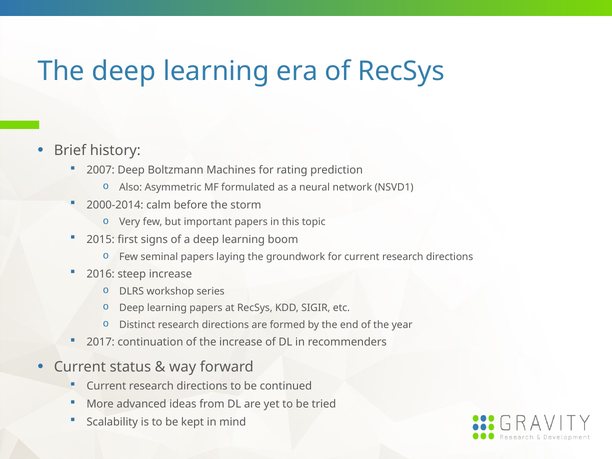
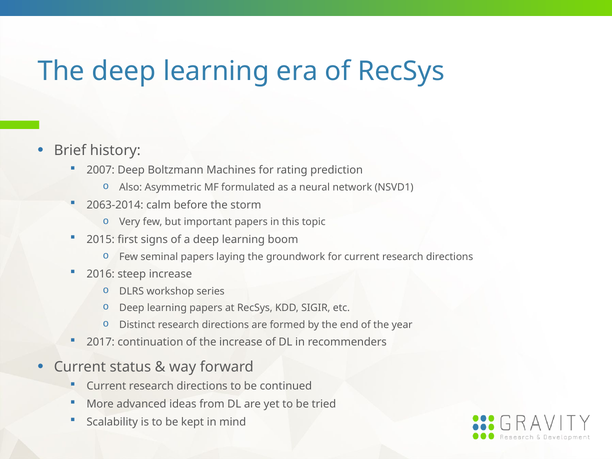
2000-2014: 2000-2014 -> 2063-2014 (115, 205)
